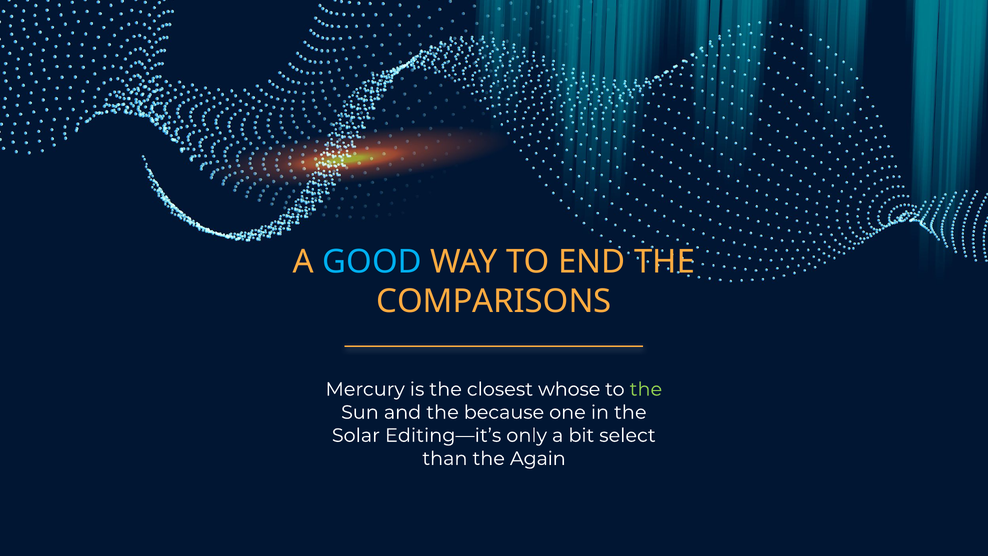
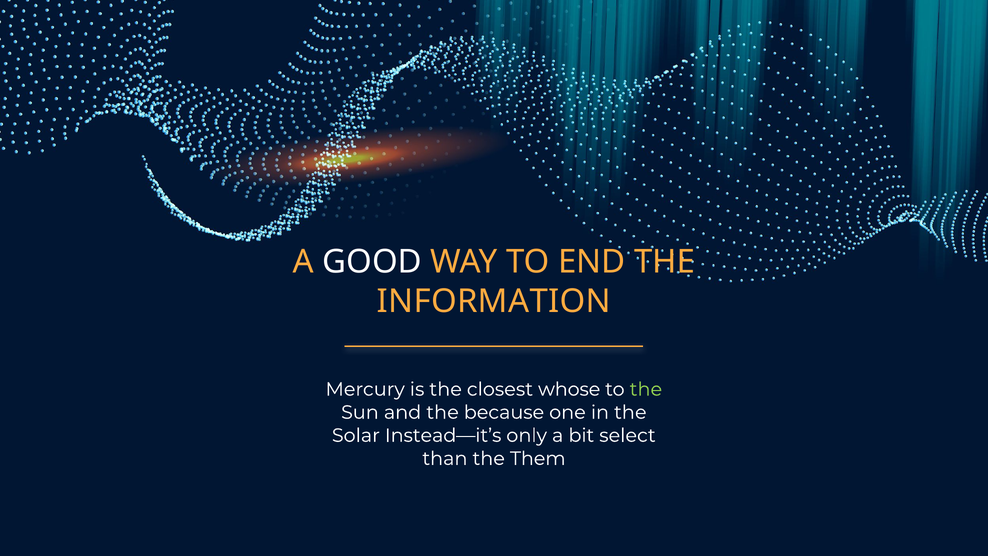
GOOD colour: light blue -> white (372, 262)
COMPARISONS: COMPARISONS -> INFORMATION (494, 301)
Editing—it’s: Editing—it’s -> Instead—it’s (443, 435)
Again: Again -> Them (538, 458)
